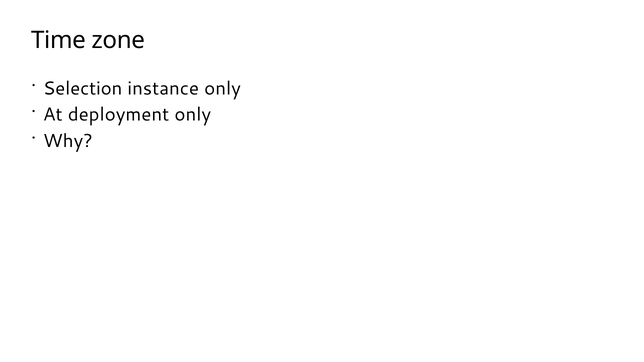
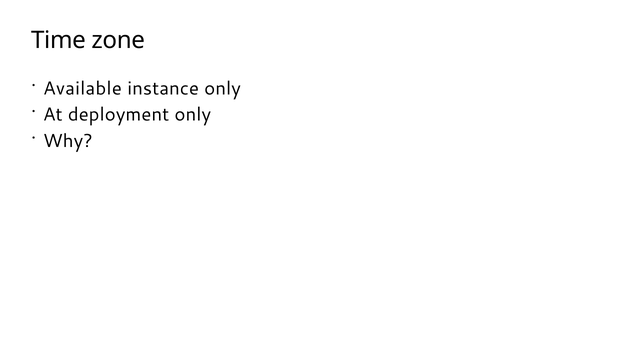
Selection: Selection -> Available (82, 88)
